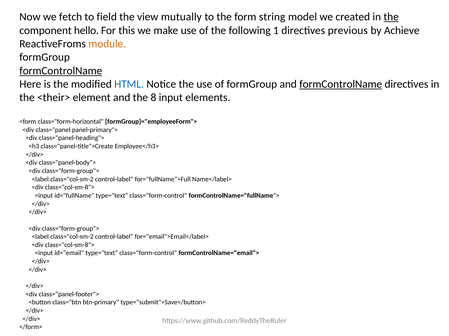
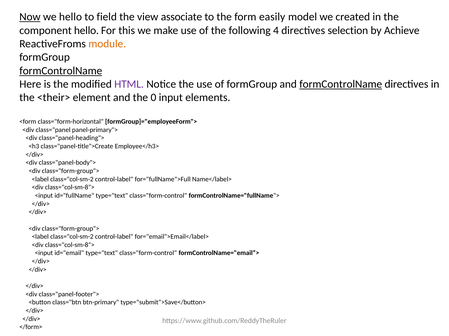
Now underline: none -> present (30, 17)
we fetch: fetch -> hello (70, 17)
mutually: mutually -> associate (181, 17)
string: string -> easily (272, 17)
the underline: present -> none (391, 17)
1: 1 -> 4 (276, 30)
previous: previous -> selection (348, 30)
HTML colour: blue -> purple (129, 84)
8: 8 -> 0 (153, 98)
